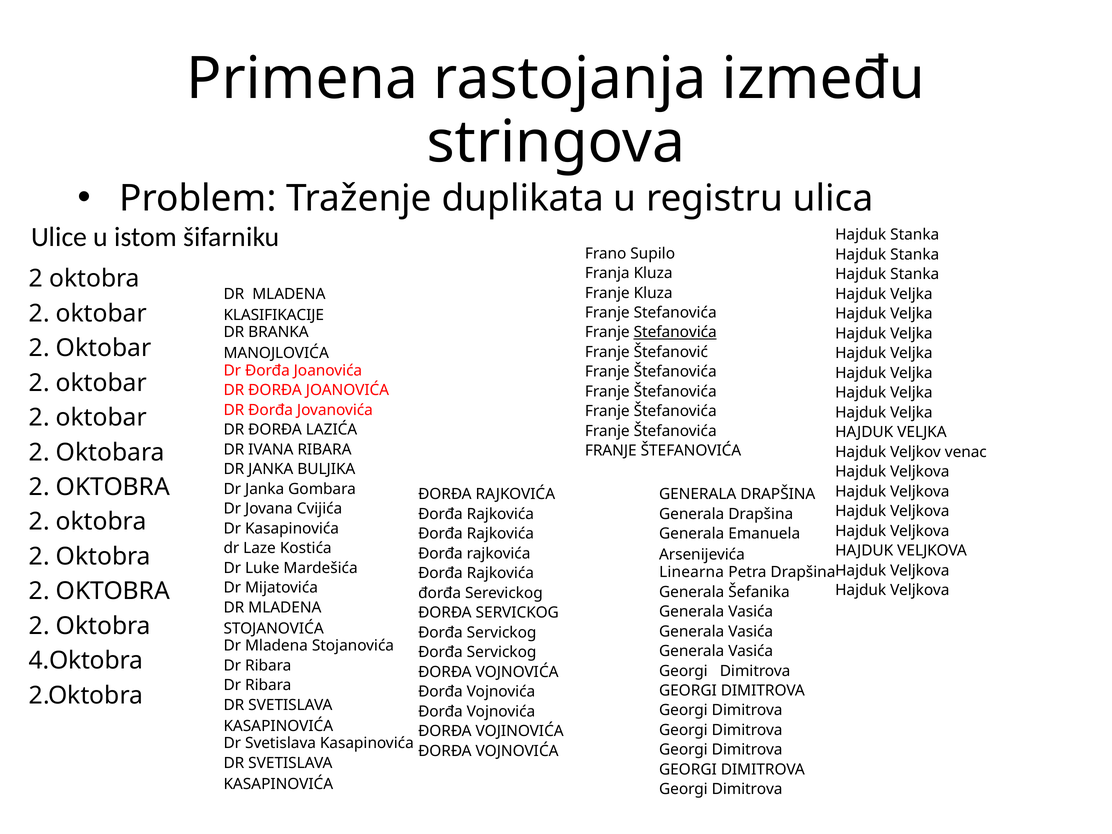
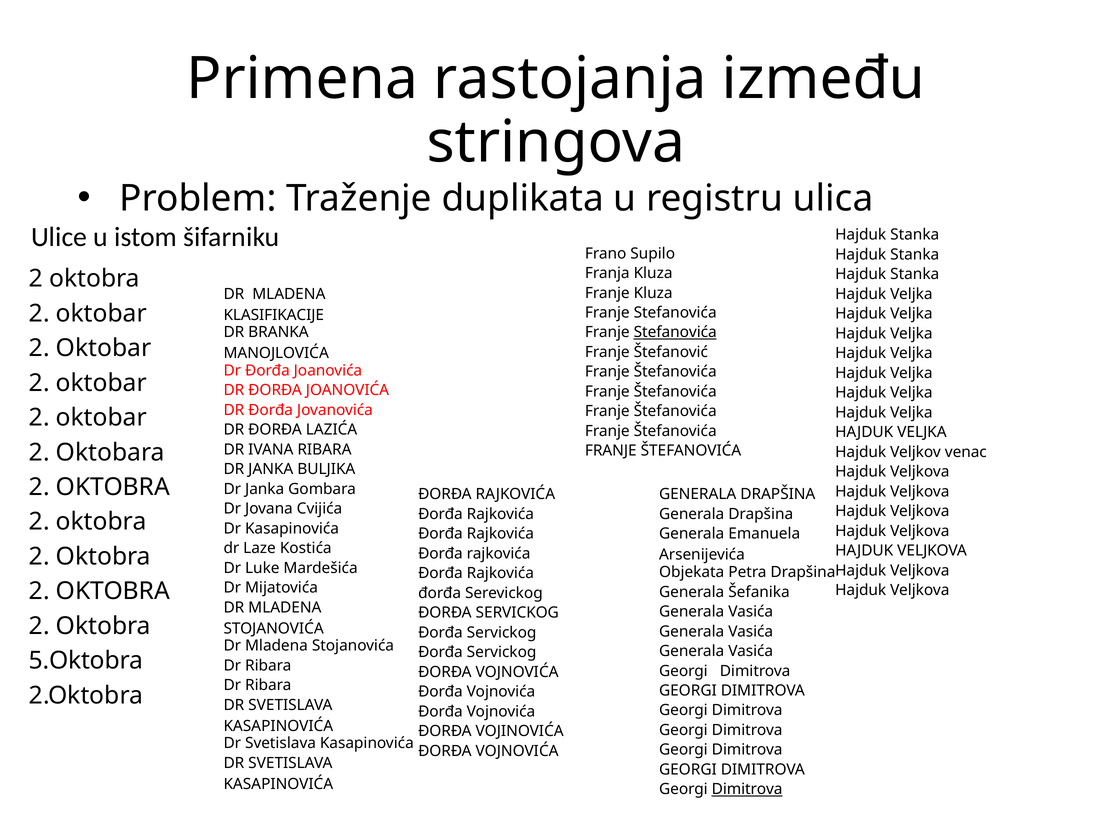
Linearna: Linearna -> Objekata (692, 572)
4.Oktobra: 4.Oktobra -> 5.Oktobra (86, 661)
Dimitrova underline: none -> present (747, 789)
